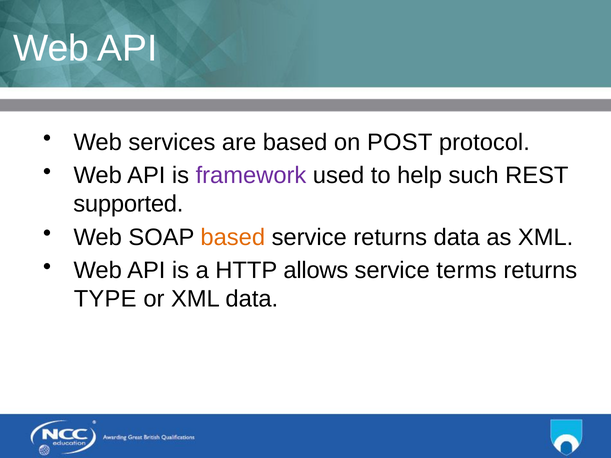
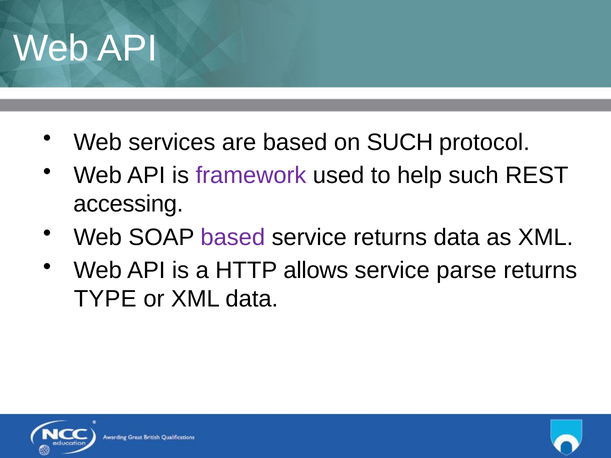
on POST: POST -> SUCH (400, 142)
supported: supported -> accessing (128, 204)
based colour: orange -> purple (233, 237)
terms: terms -> parse (466, 271)
